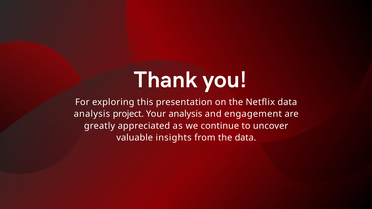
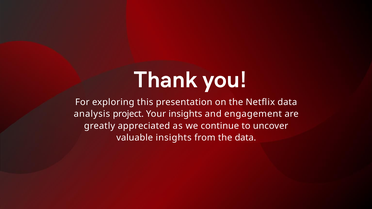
Your analysis: analysis -> insights (185, 114)
